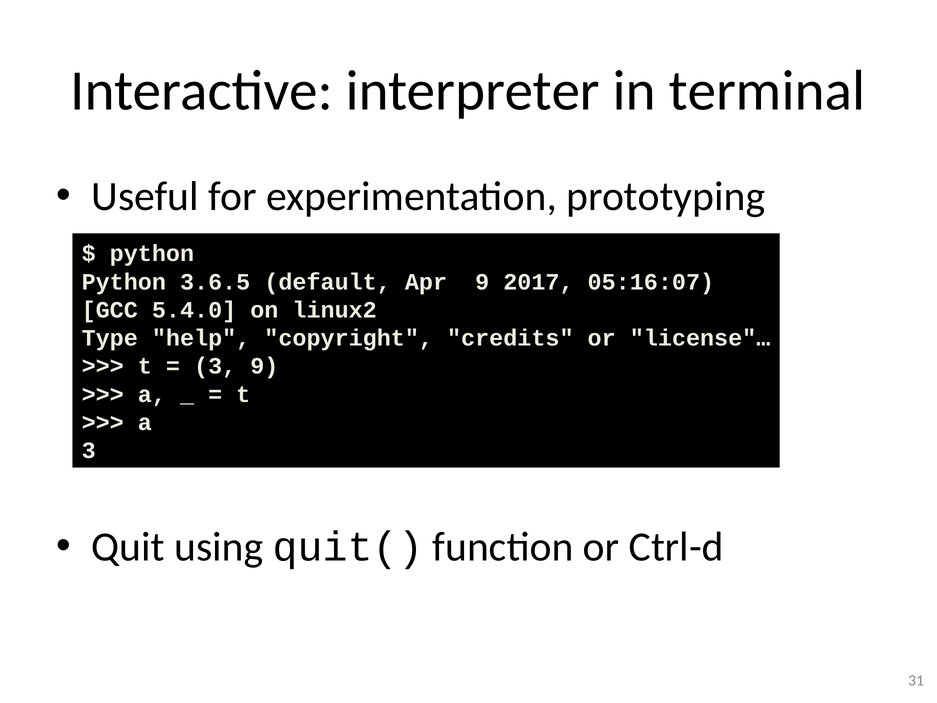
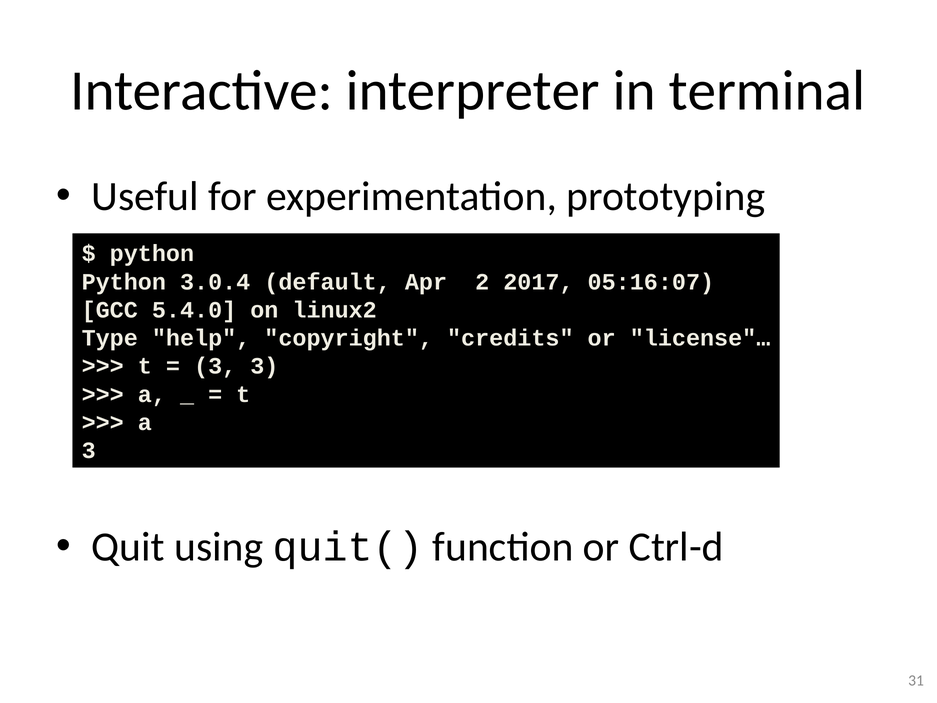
3.6.5: 3.6.5 -> 3.0.4 (215, 282)
Apr 9: 9 -> 2 (482, 282)
3 9: 9 -> 3 (264, 366)
